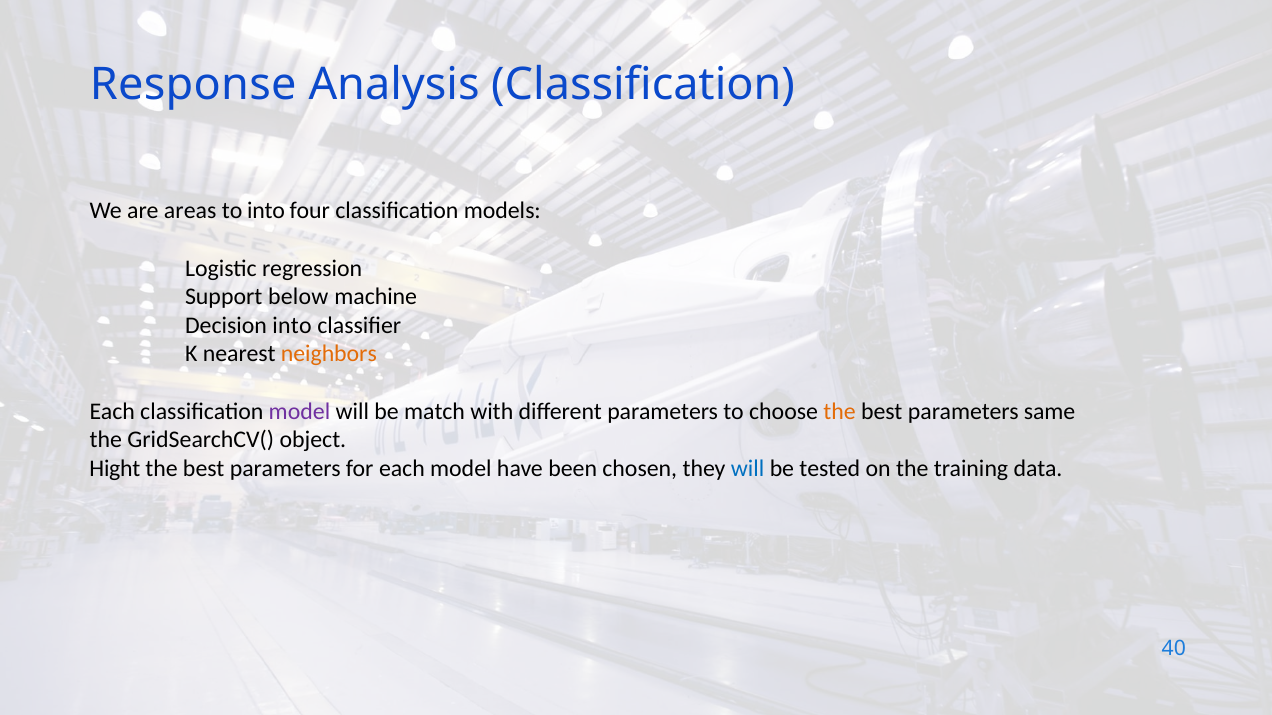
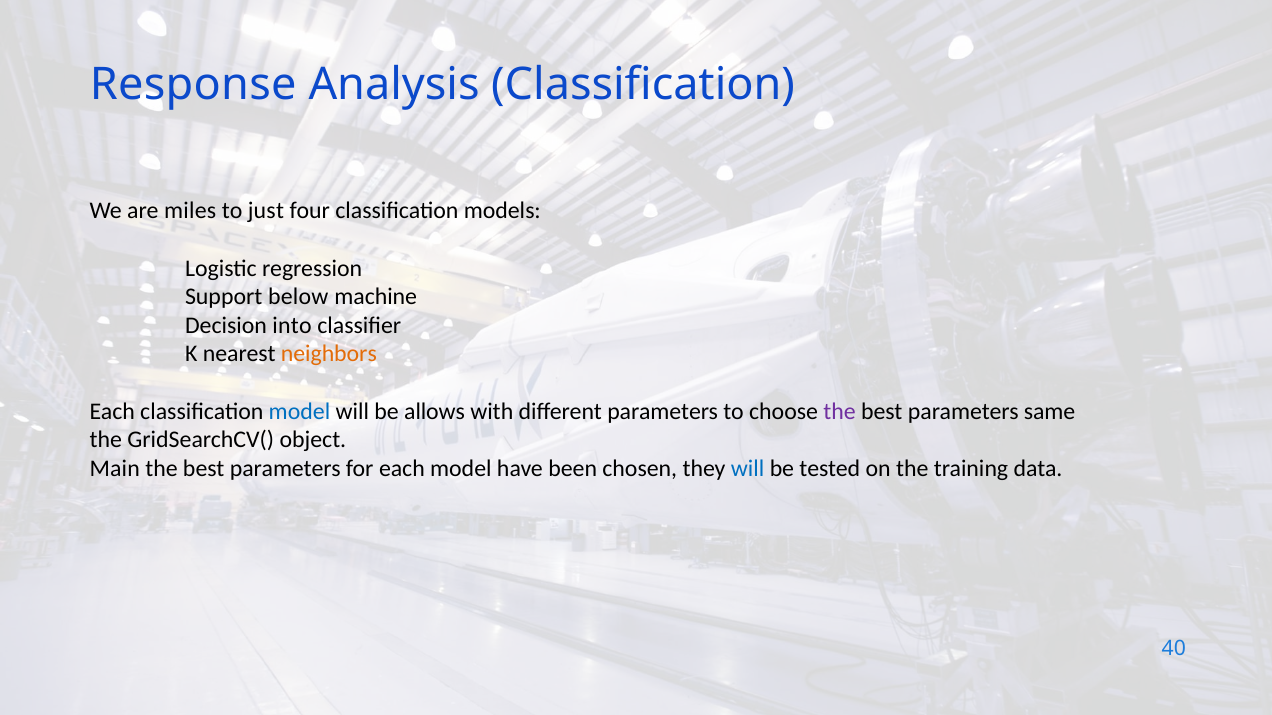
areas: areas -> miles (190, 211)
to into: into -> just (266, 211)
model colour: purple -> blue (299, 411)
match: match -> allows (435, 411)
the colour: orange -> purple (840, 411)
Hight: Hight -> Main (115, 469)
